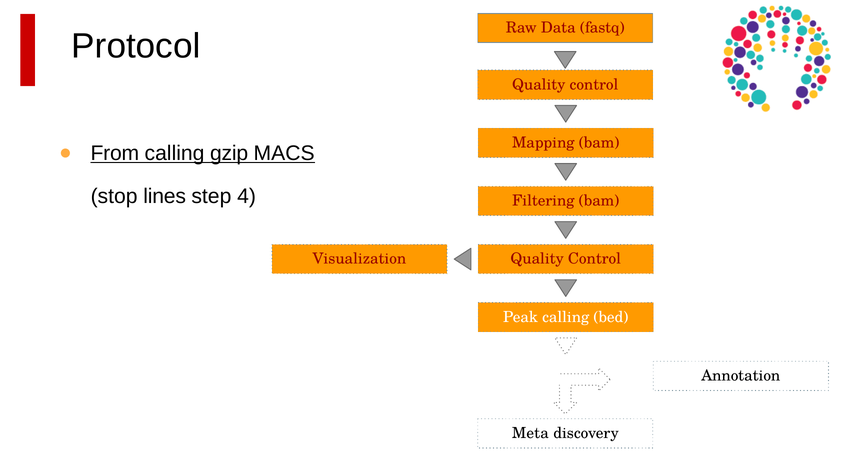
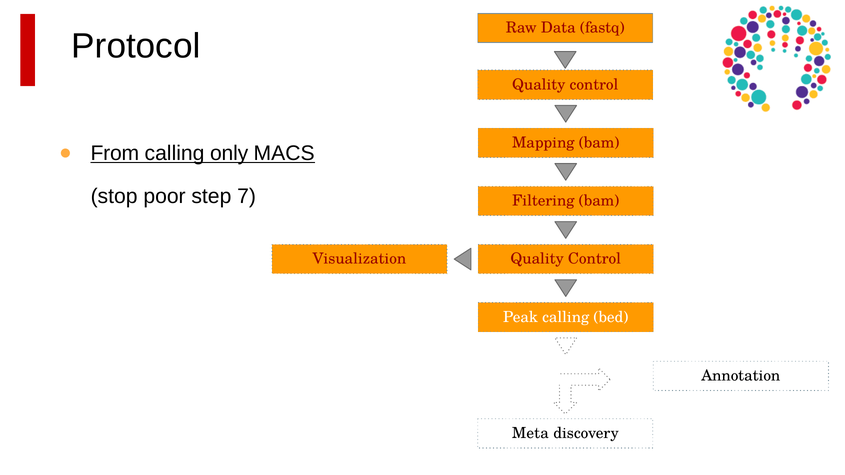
gzip: gzip -> only (229, 153)
lines: lines -> poor (165, 197)
4: 4 -> 7 (247, 197)
